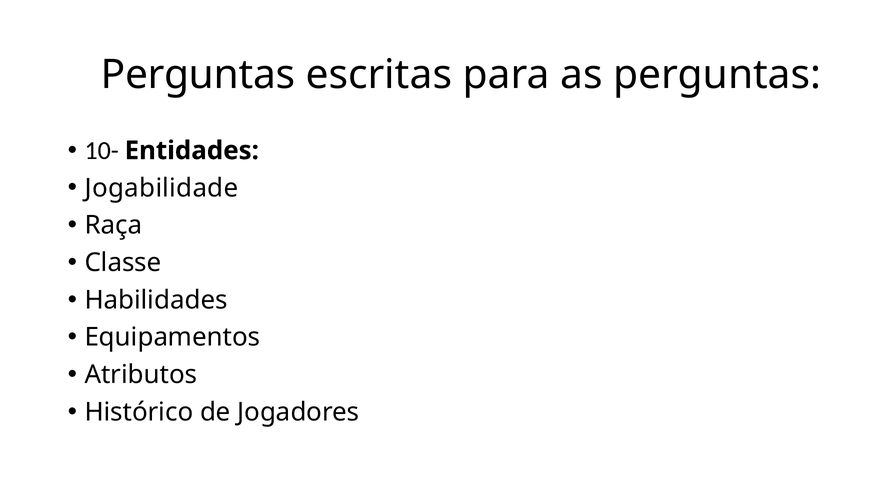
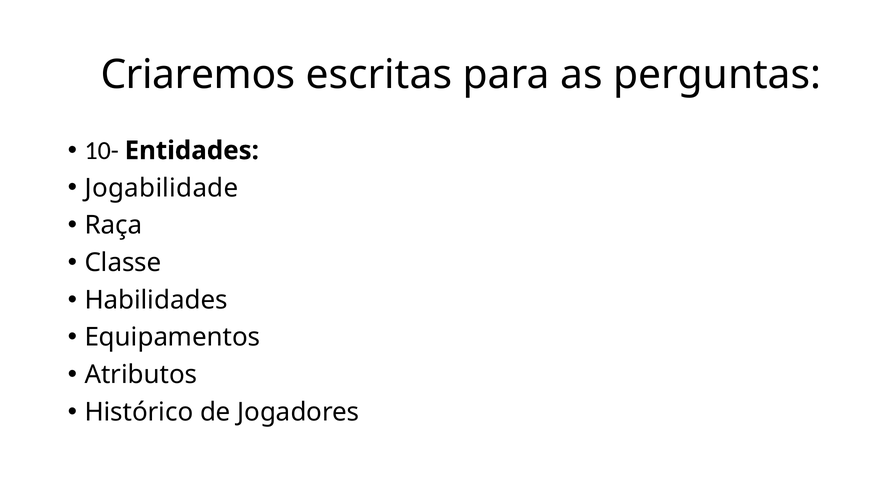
Perguntas: Perguntas -> Criaremos (198, 75)
